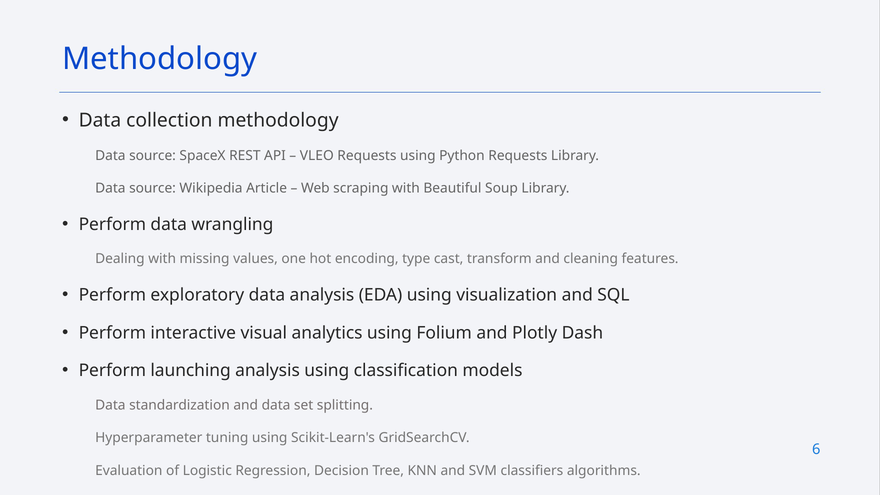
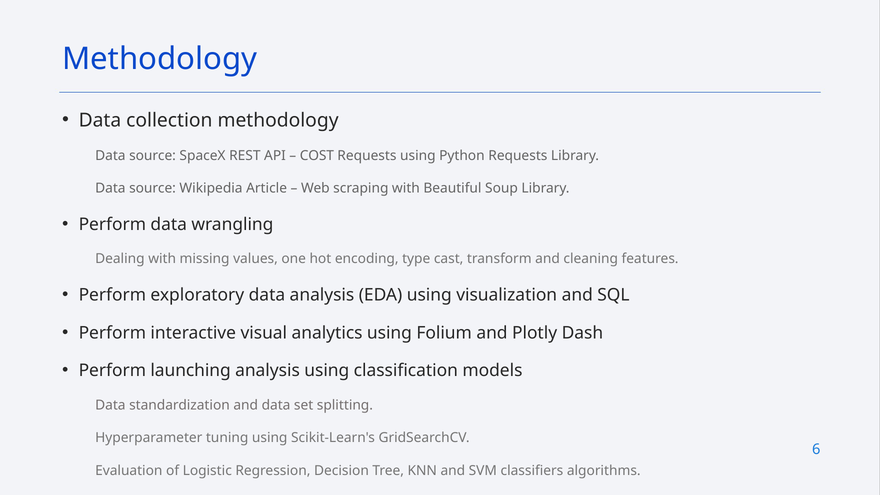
VLEO: VLEO -> COST (317, 156)
